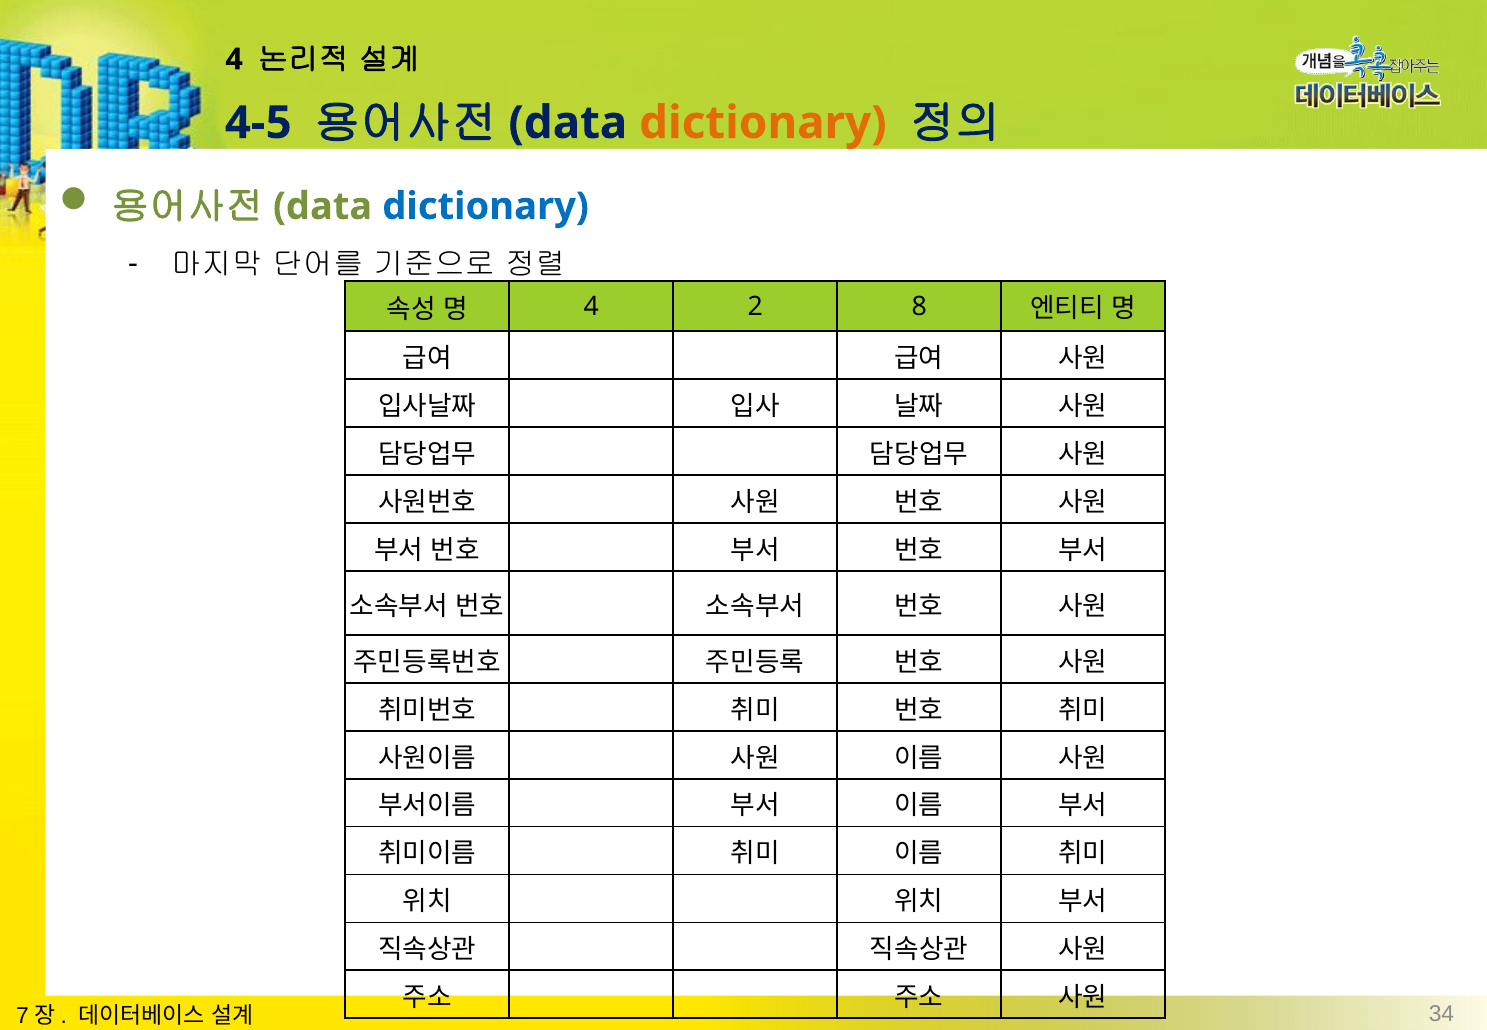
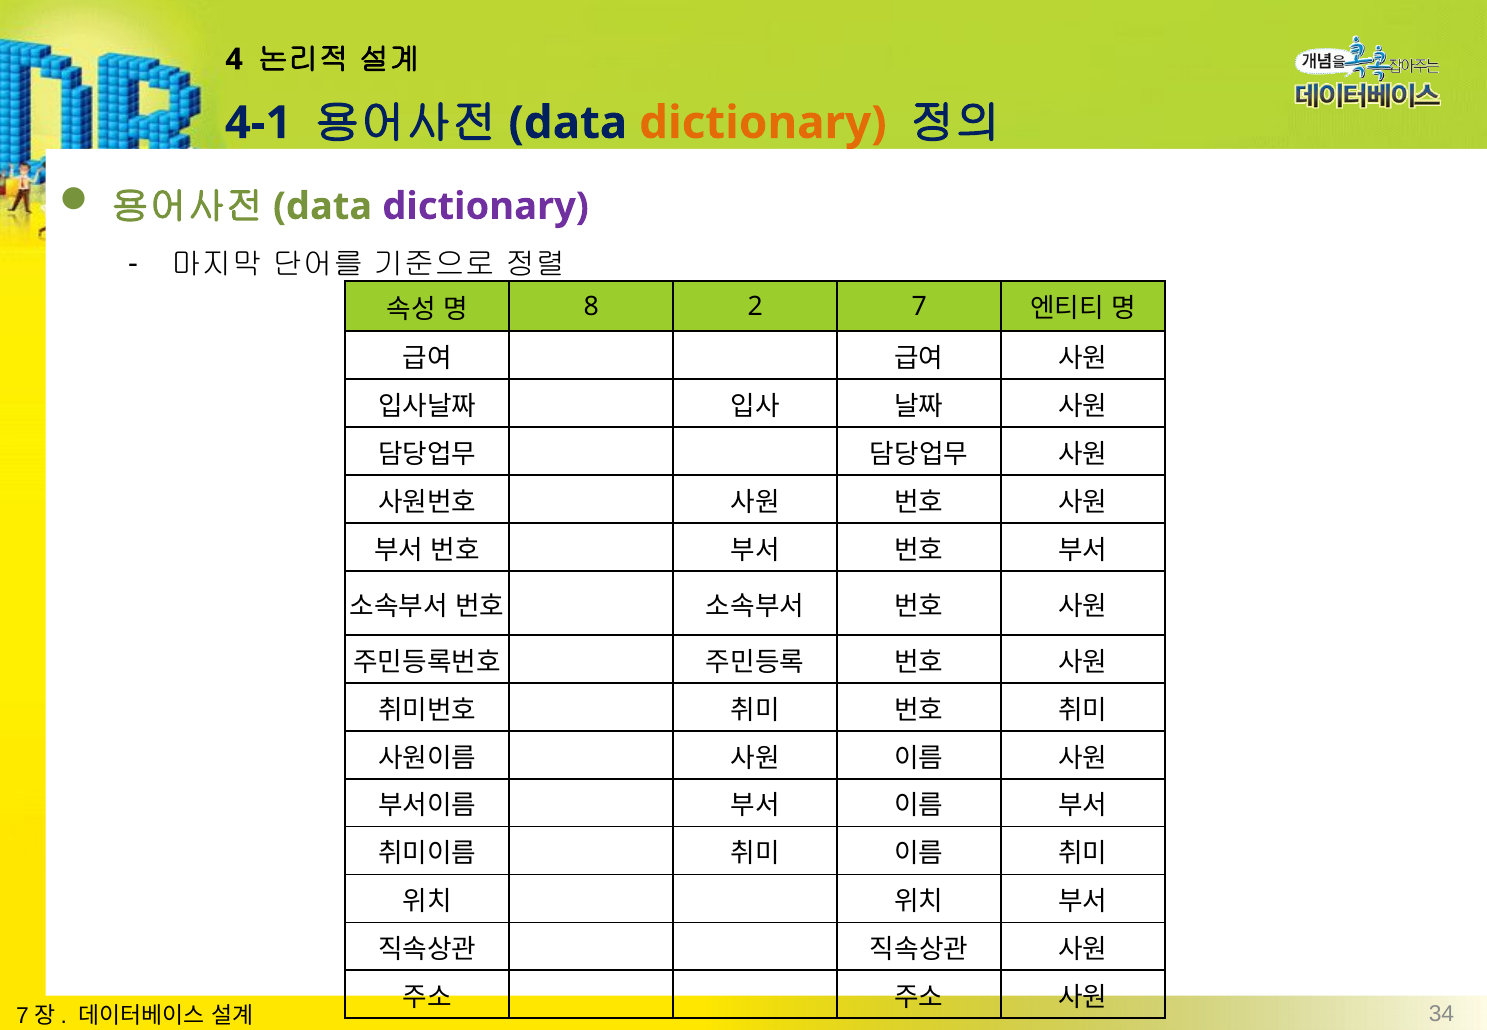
4-5: 4-5 -> 4-1 (258, 123)
dictionary colour: blue -> purple (486, 206)
4: 4 -> 8 (591, 306)
8: 8 -> 7 (919, 306)
